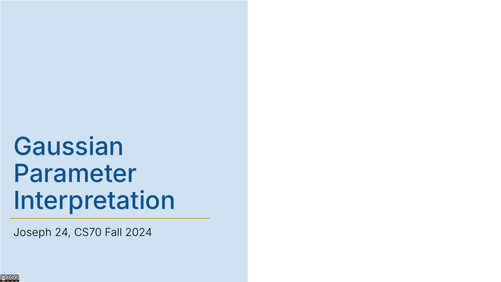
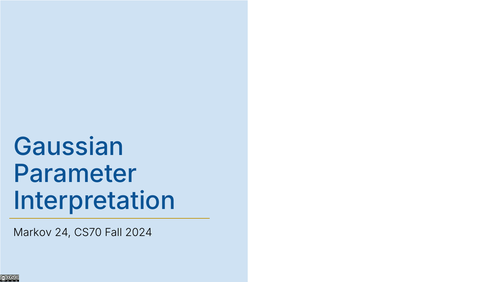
Joseph: Joseph -> Markov (33, 232)
